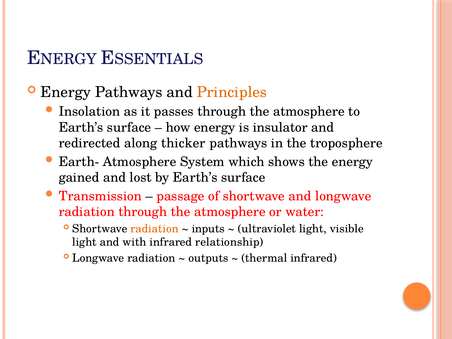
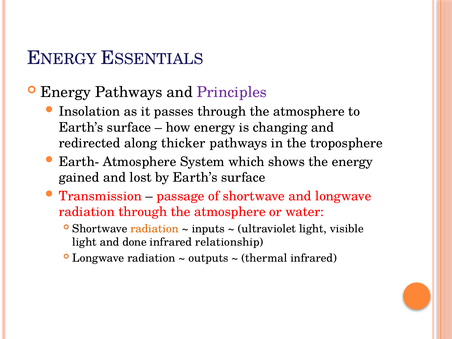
Principles colour: orange -> purple (232, 92)
insulator: insulator -> changing (280, 127)
with: with -> done (135, 242)
